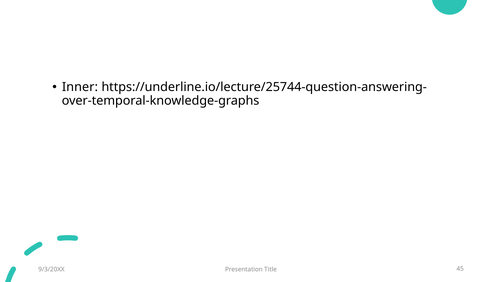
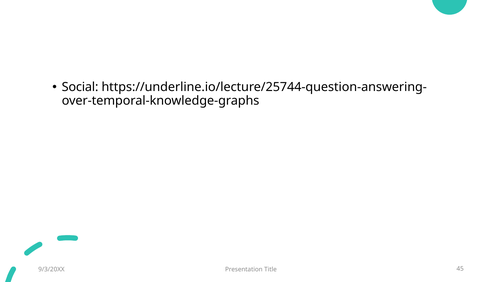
Inner: Inner -> Social (80, 87)
